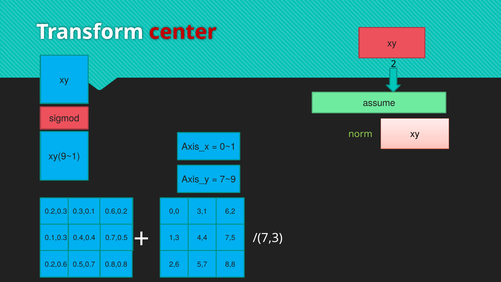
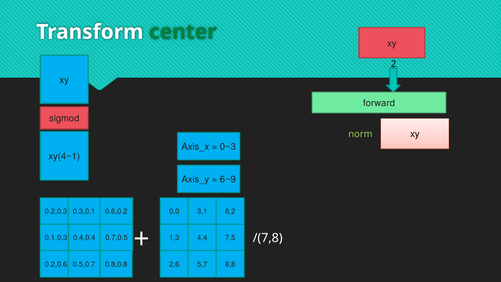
center colour: red -> green (183, 32)
assume: assume -> forward (379, 103)
0~1: 0~1 -> 0~3 (228, 147)
xy(9~1: xy(9~1 -> xy(4~1 (64, 156)
7~9: 7~9 -> 6~9 (228, 179)
/(7,3: /(7,3 -> /(7,8 (268, 238)
